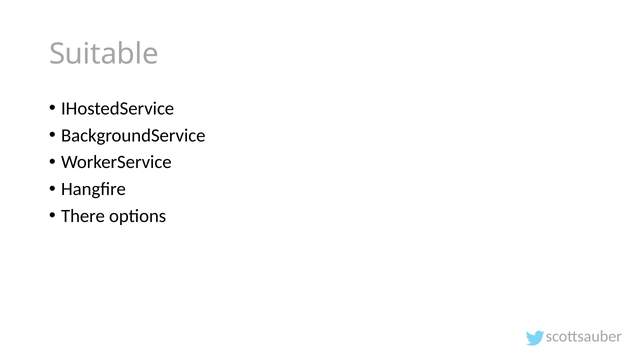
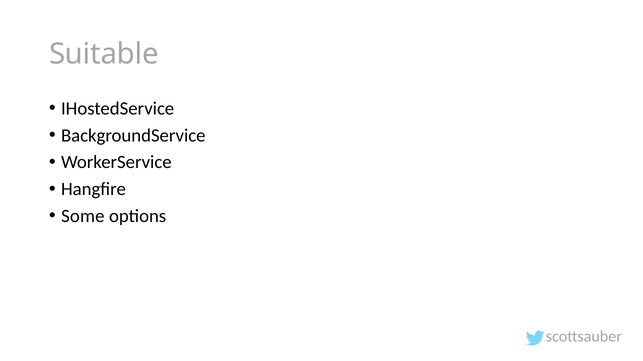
There: There -> Some (83, 216)
